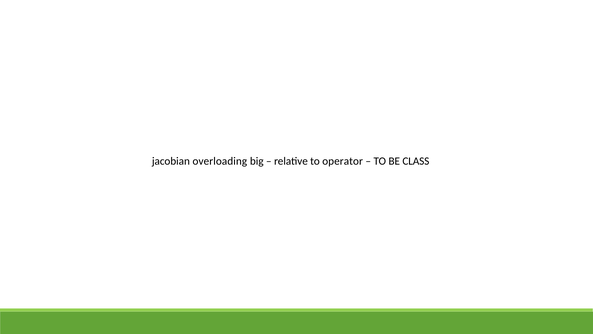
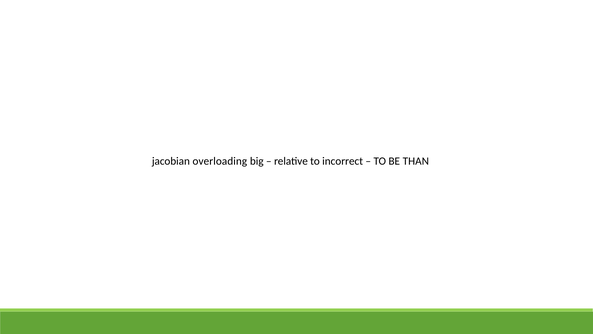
operator: operator -> incorrect (343, 161)
CLASS: CLASS -> THAN (416, 161)
